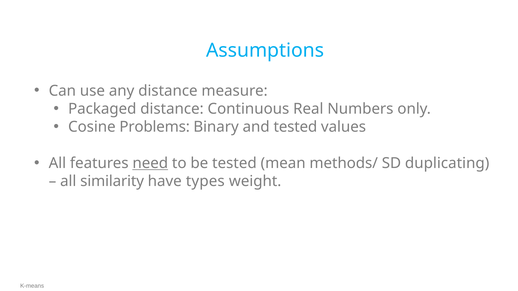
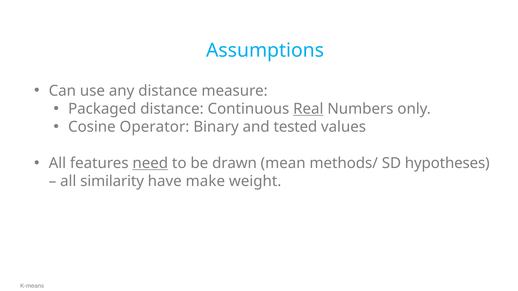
Real underline: none -> present (308, 109)
Problems: Problems -> Operator (154, 127)
be tested: tested -> drawn (234, 163)
duplicating: duplicating -> hypotheses (447, 163)
types: types -> make (205, 182)
